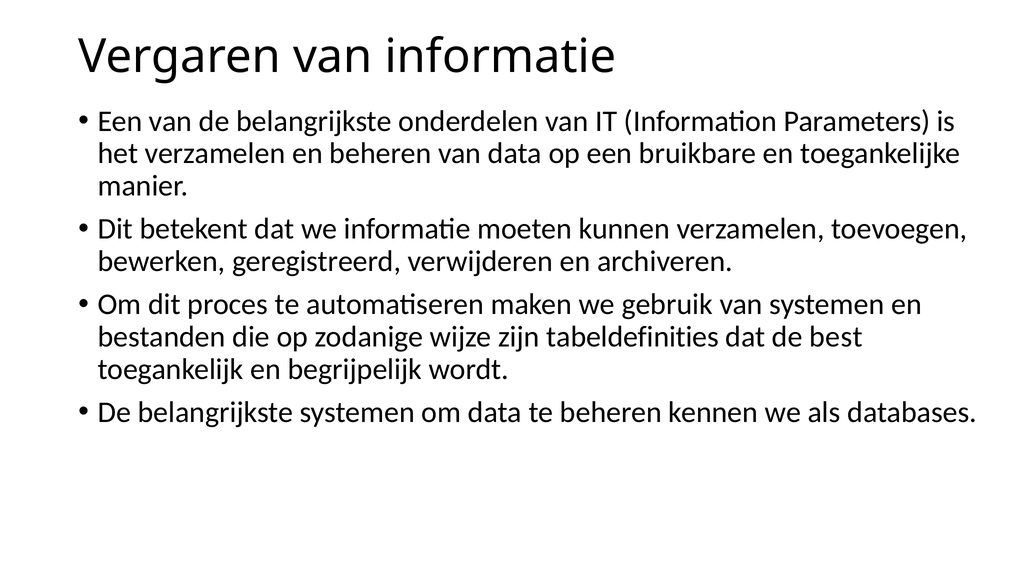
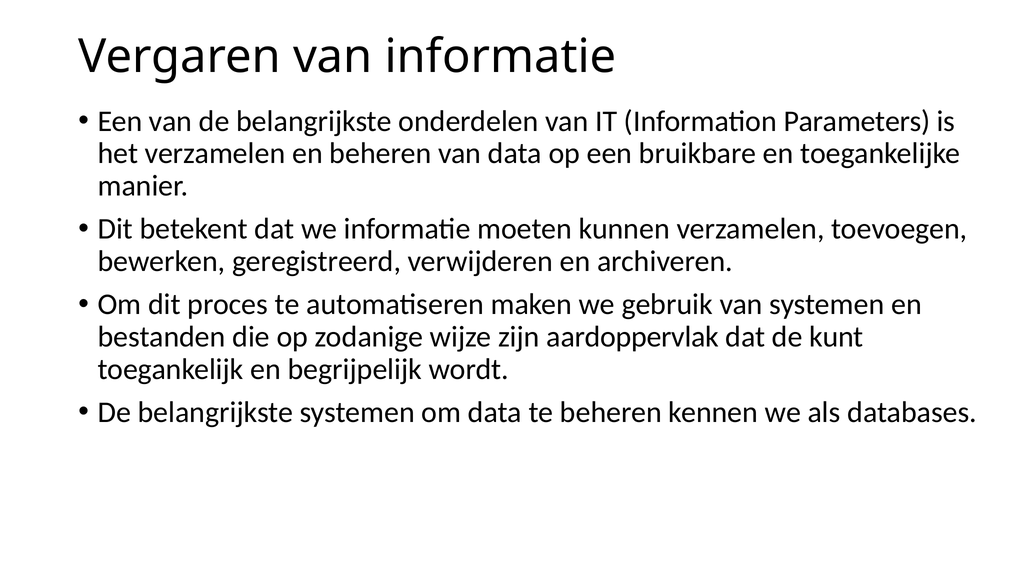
tabeldefinities: tabeldefinities -> aardoppervlak (633, 337)
best: best -> kunt (836, 337)
